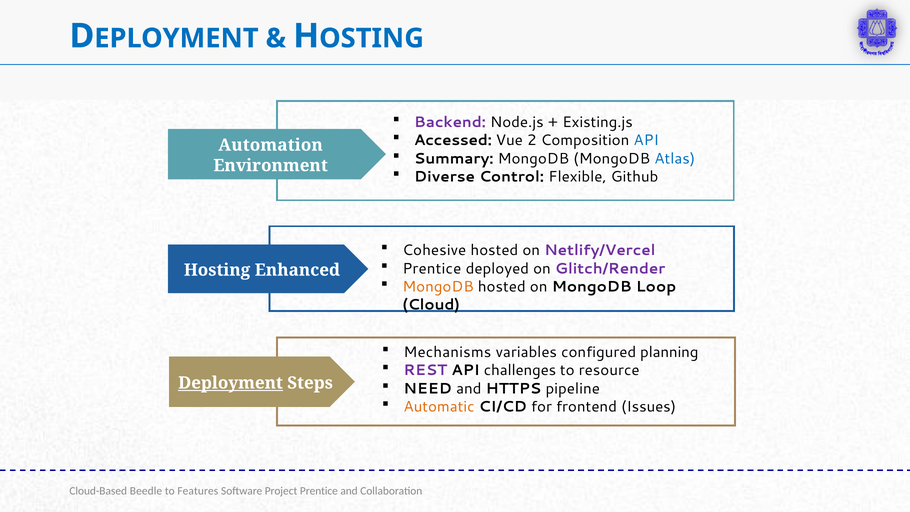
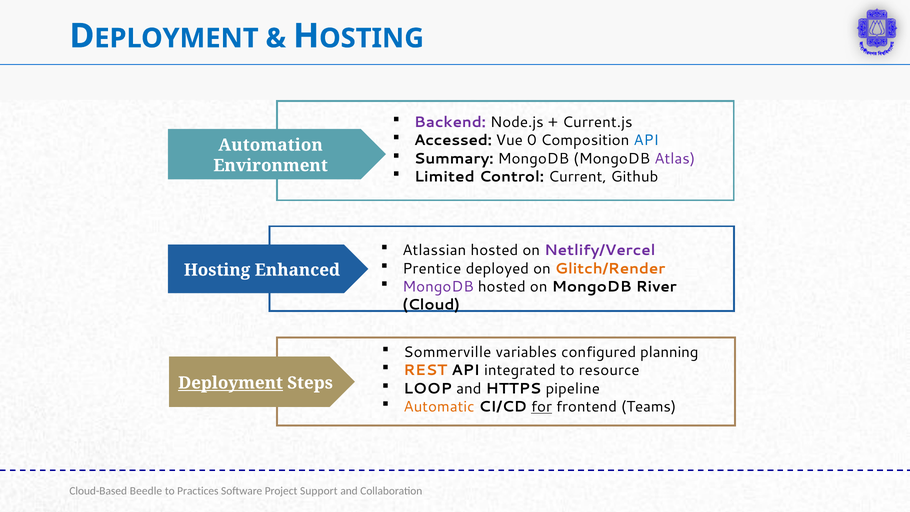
Existing.js: Existing.js -> Current.js (597, 122)
2: 2 -> 0 (532, 140)
Atlas colour: blue -> purple (675, 159)
Diverse: Diverse -> Limited (444, 177)
Flexible: Flexible -> Current (577, 177)
Cohesive: Cohesive -> Atlassian (434, 250)
Glitch/Render colour: purple -> orange (610, 269)
MongoDB colour: orange -> purple (438, 287)
Loop: Loop -> River (656, 287)
Mechanisms: Mechanisms -> Sommerville (447, 352)
REST colour: purple -> orange (425, 370)
challenges: challenges -> integrated (520, 370)
NEED: NEED -> LOOP (428, 388)
for underline: none -> present (542, 407)
Issues: Issues -> Teams (649, 407)
Features: Features -> Practices (198, 491)
Project Prentice: Prentice -> Support (319, 491)
